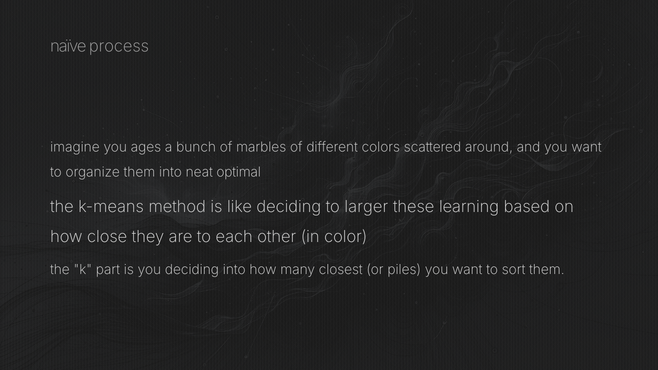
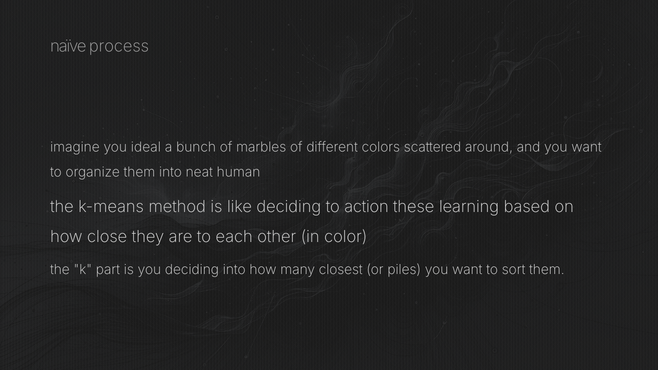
ages: ages -> ideal (146, 147)
optimal: optimal -> human (239, 172)
larger: larger -> action (366, 207)
